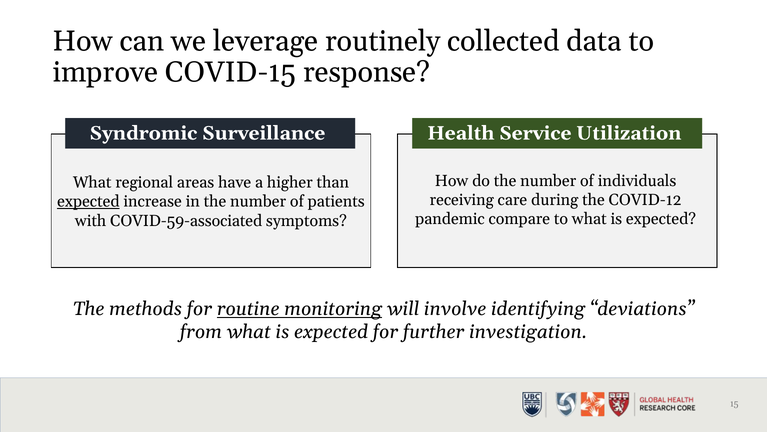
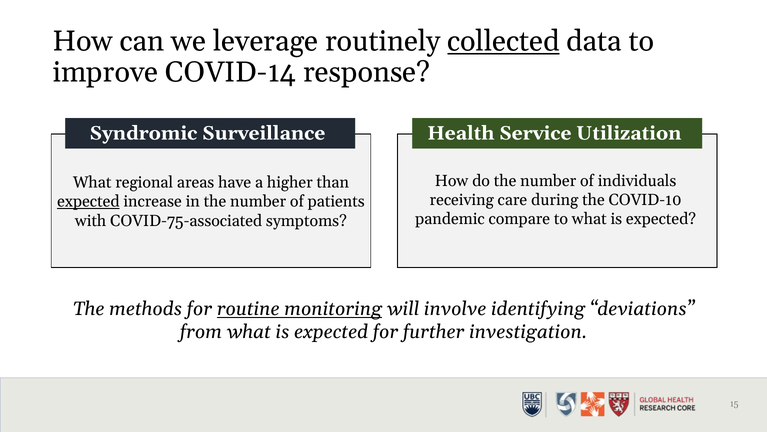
collected underline: none -> present (503, 41)
COVID-15: COVID-15 -> COVID-14 (231, 72)
COVID-12: COVID-12 -> COVID-10 (645, 200)
COVID-59-associated: COVID-59-associated -> COVID-75-associated (186, 221)
